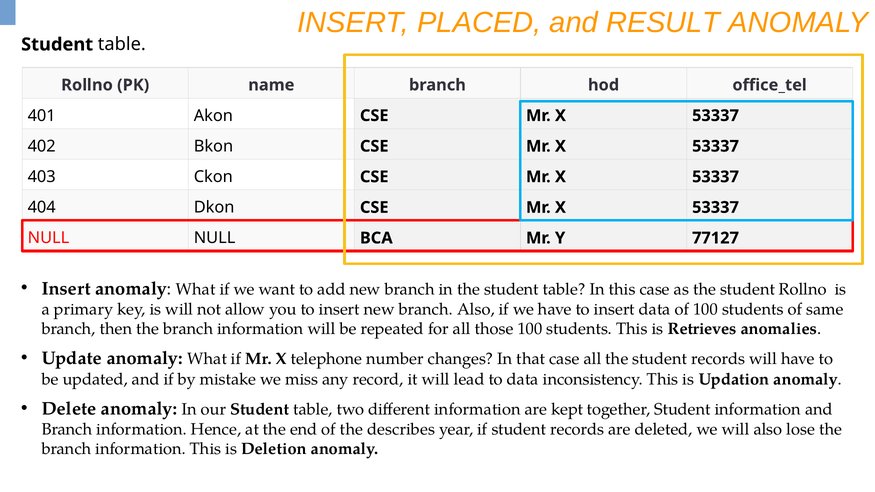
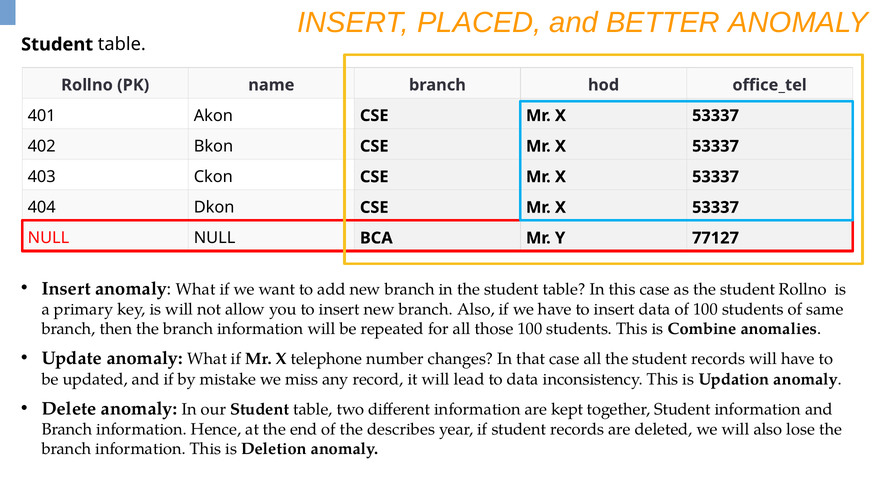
RESULT: RESULT -> BETTER (663, 23)
Retrieves: Retrieves -> Combine (702, 329)
